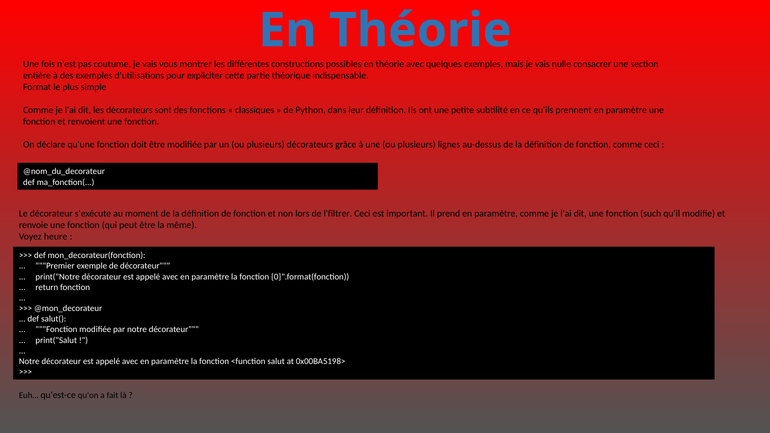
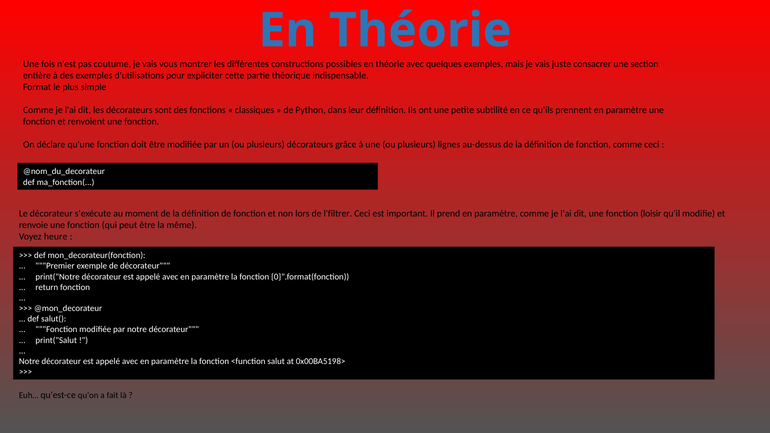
nulle: nulle -> juste (562, 64)
such: such -> loisir (651, 214)
